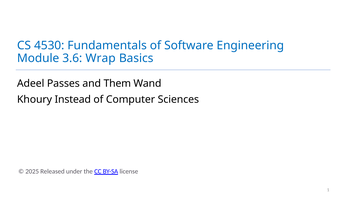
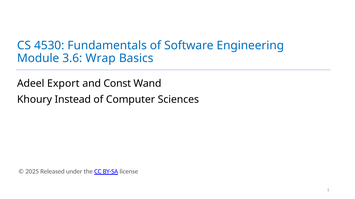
Passes: Passes -> Export (63, 84)
Them: Them -> Const (117, 84)
